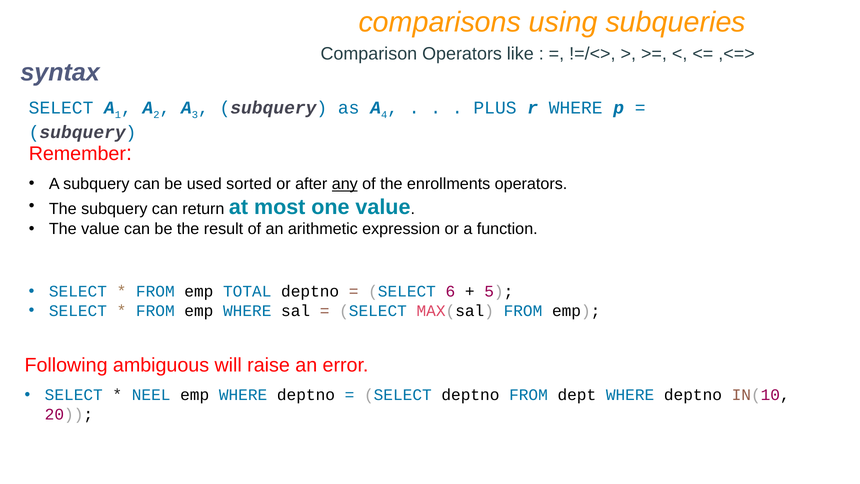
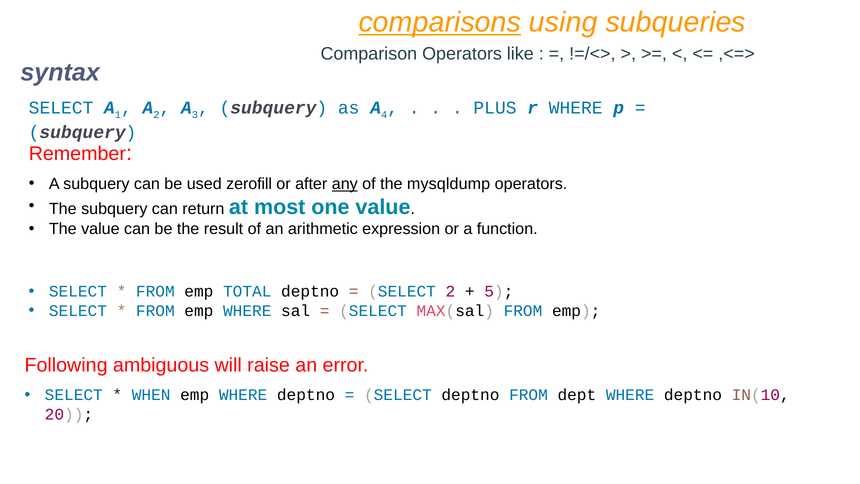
comparisons underline: none -> present (440, 22)
sorted: sorted -> zerofill (249, 184)
enrollments: enrollments -> mysqldump (449, 184)
SELECT 6: 6 -> 2 (450, 292)
NEEL: NEEL -> WHEN (151, 395)
